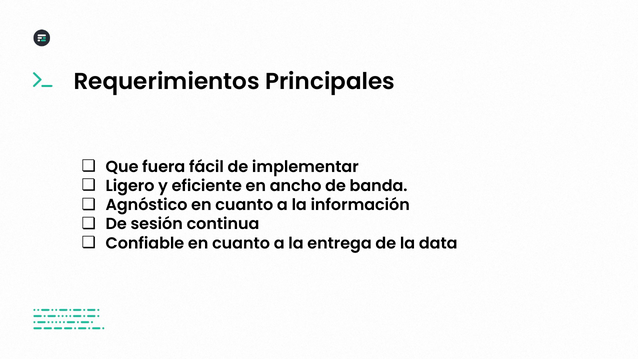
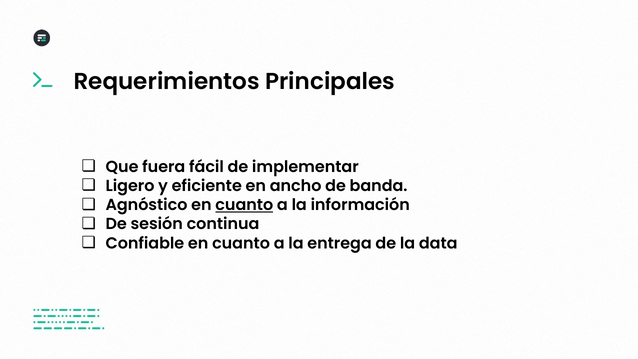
cuanto underline: none -> present (244, 205)
